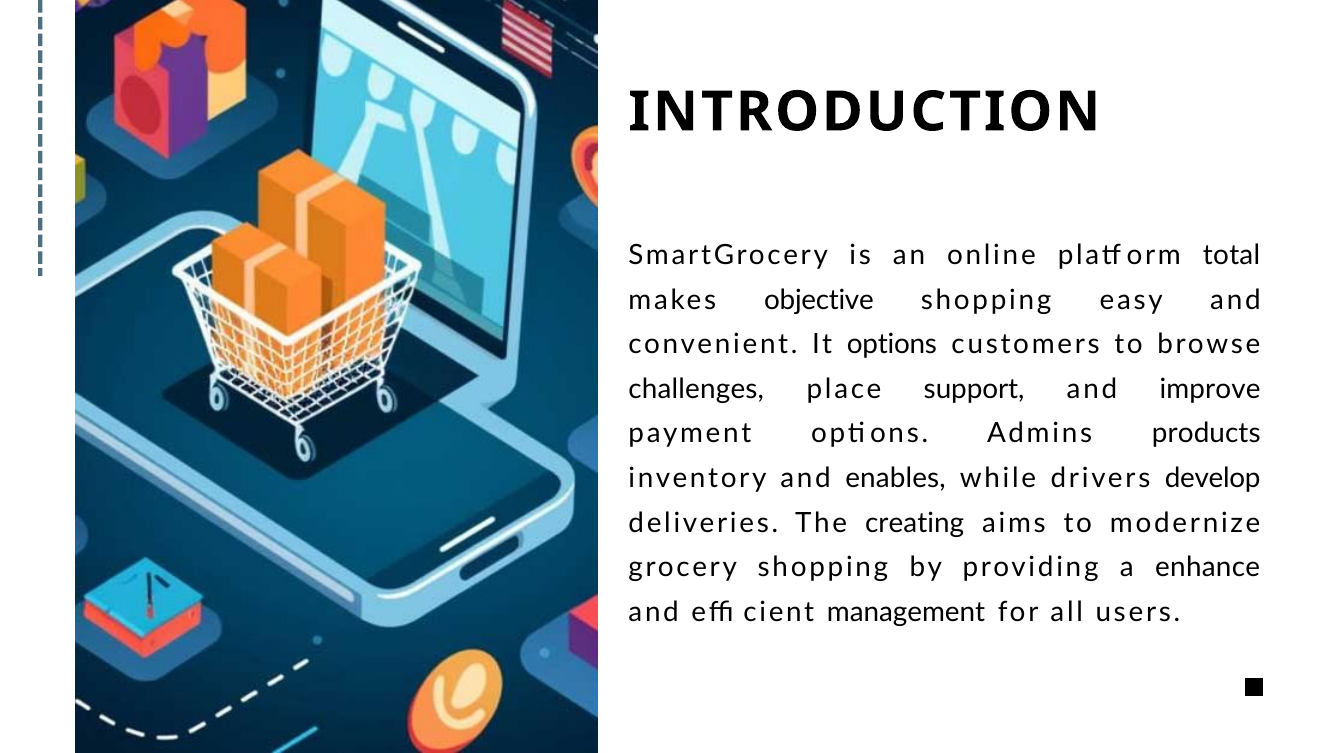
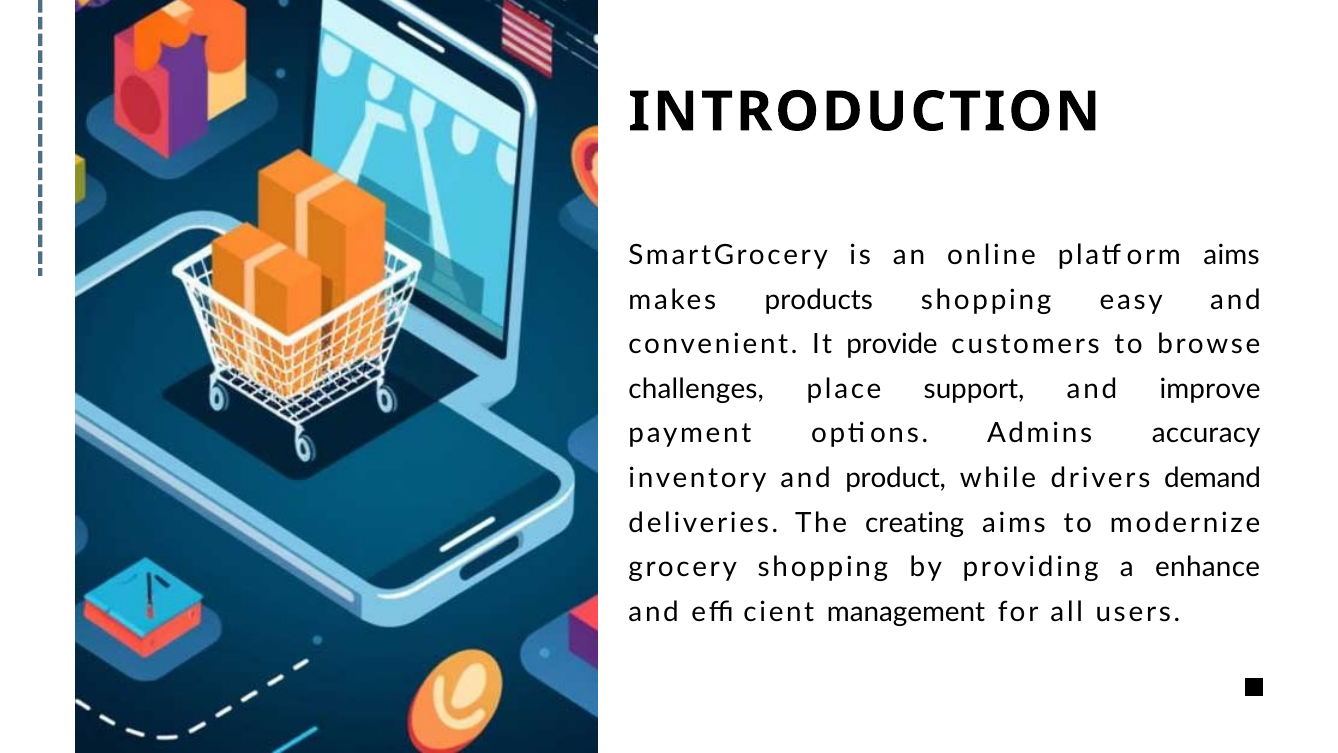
platform total: total -> aims (1232, 255)
objective: objective -> products (819, 300)
It options: options -> provide (892, 344)
products: products -> accuracy (1206, 434)
enables: enables -> product (896, 478)
develop: develop -> demand (1213, 478)
